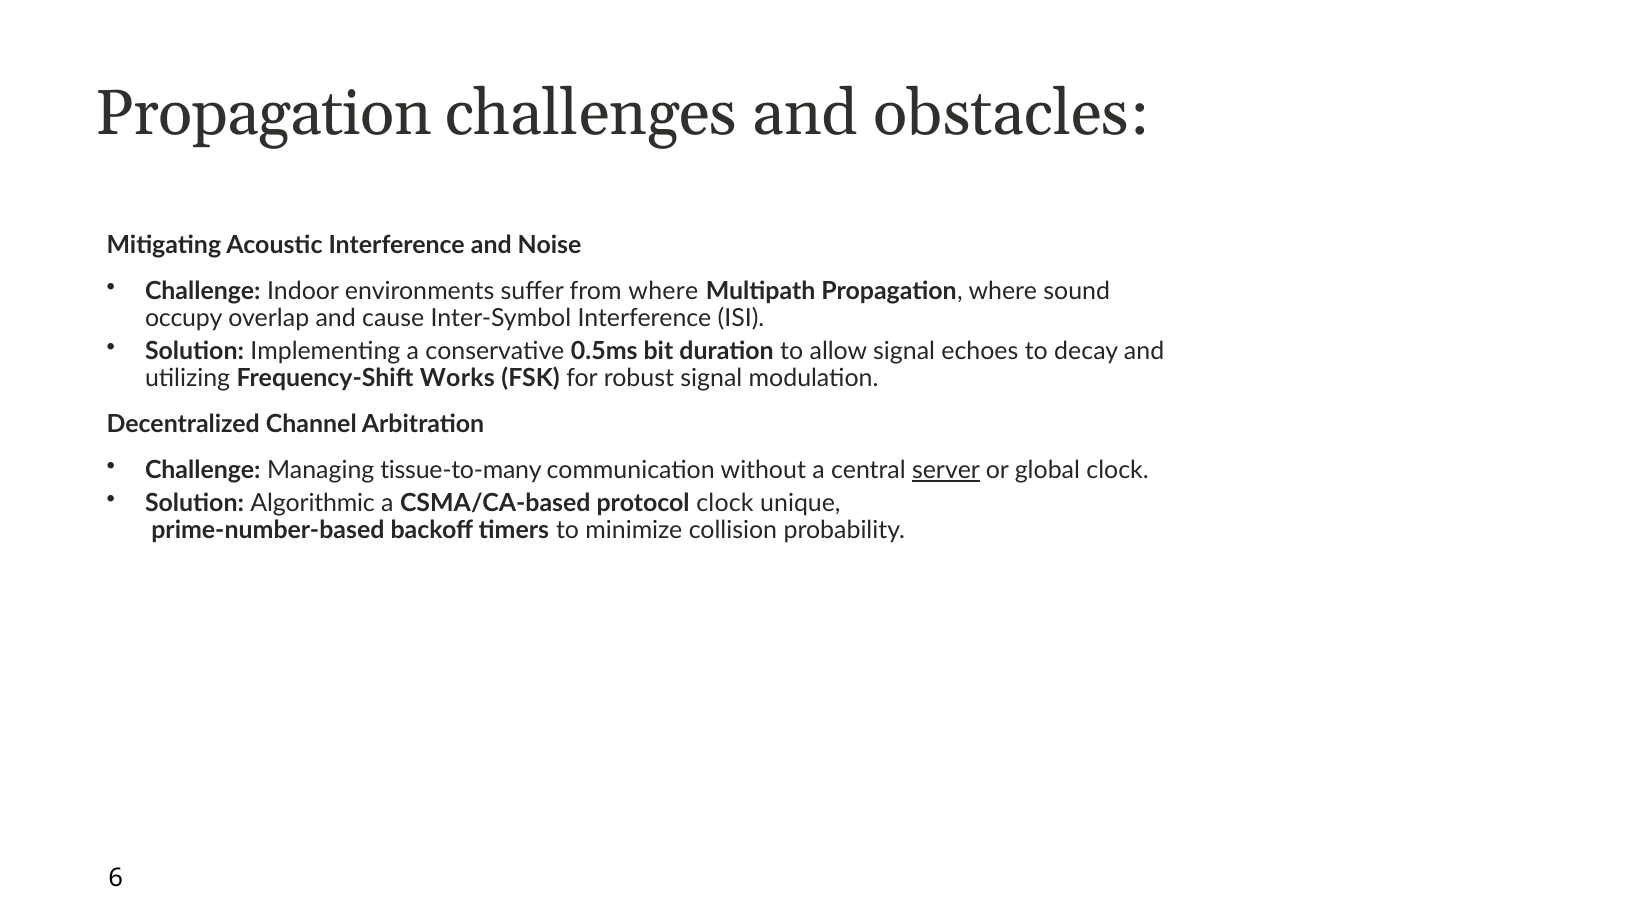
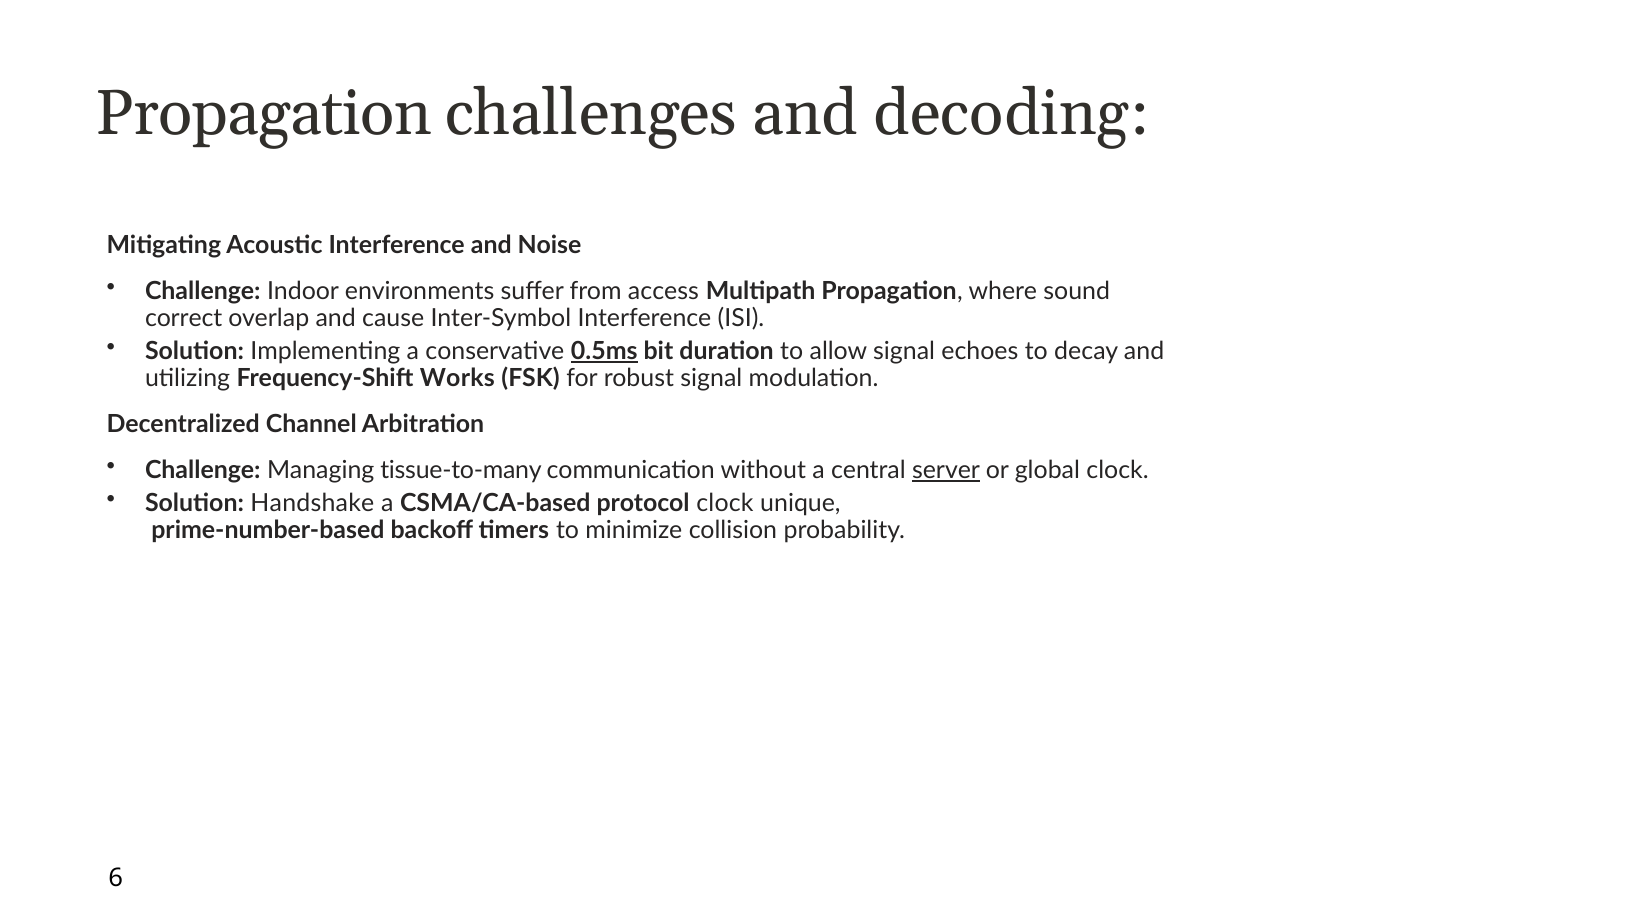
obstacles: obstacles -> decoding (1011, 113)
from where: where -> access (663, 291)
occupy: occupy -> correct (184, 318)
0.5ms underline: none -> present (604, 351)
Algorithmic: Algorithmic -> Handshake (312, 503)
